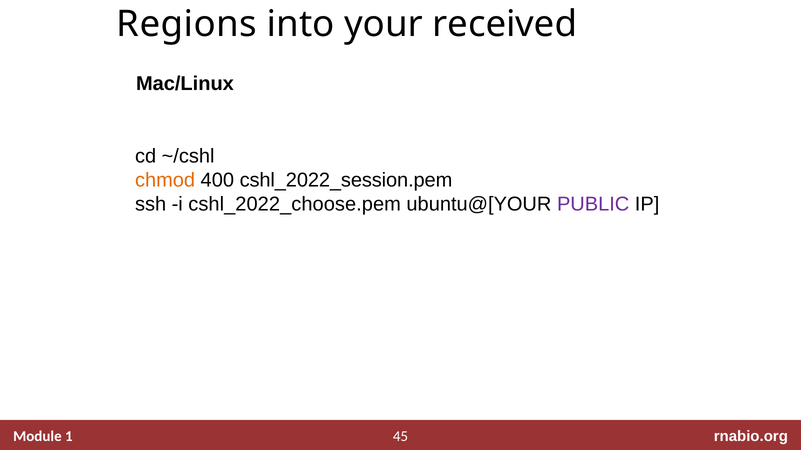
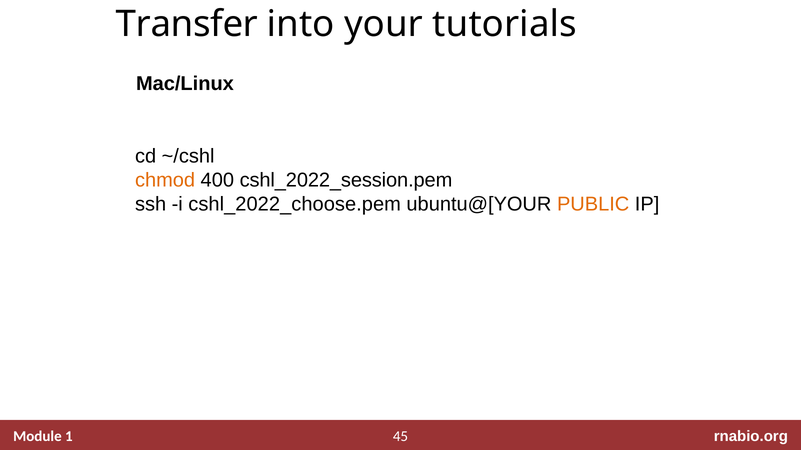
Regions: Regions -> Transfer (187, 24)
received: received -> tutorials (505, 24)
PUBLIC colour: purple -> orange (593, 205)
